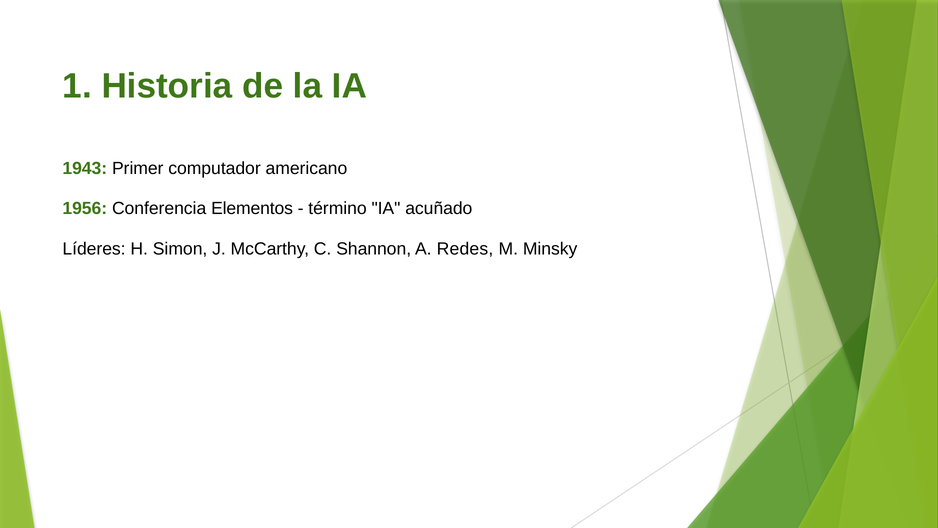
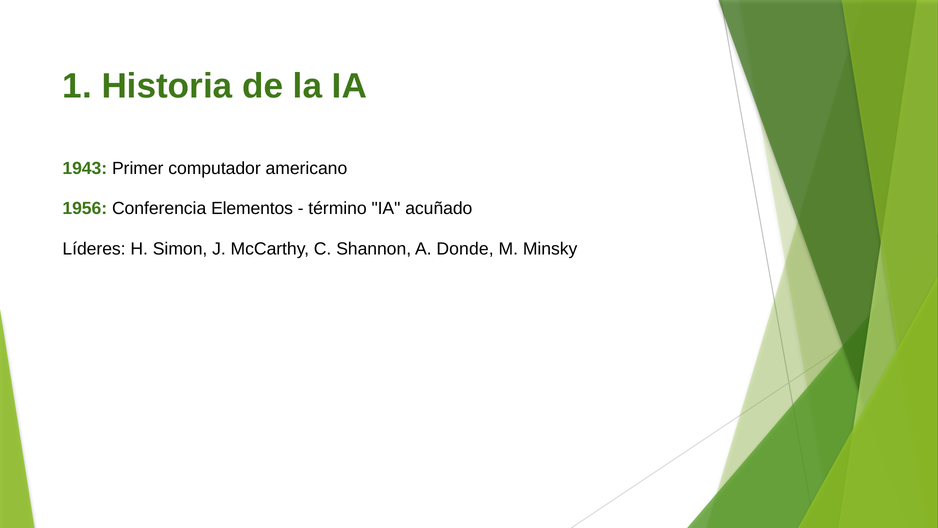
Redes: Redes -> Donde (465, 249)
